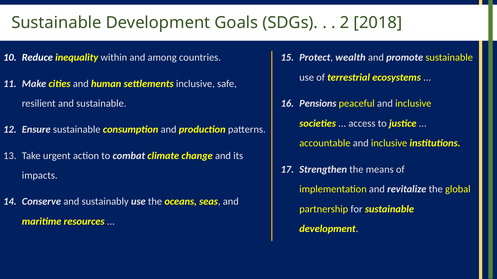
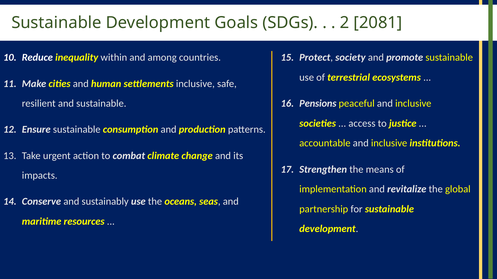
2018: 2018 -> 2081 (378, 23)
wealth: wealth -> society (350, 58)
